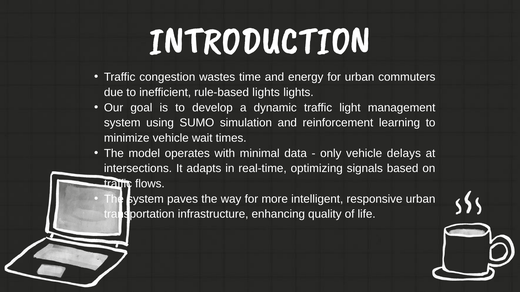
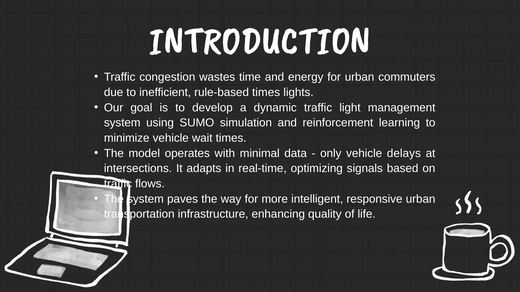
rule-based lights: lights -> times (266, 92)
